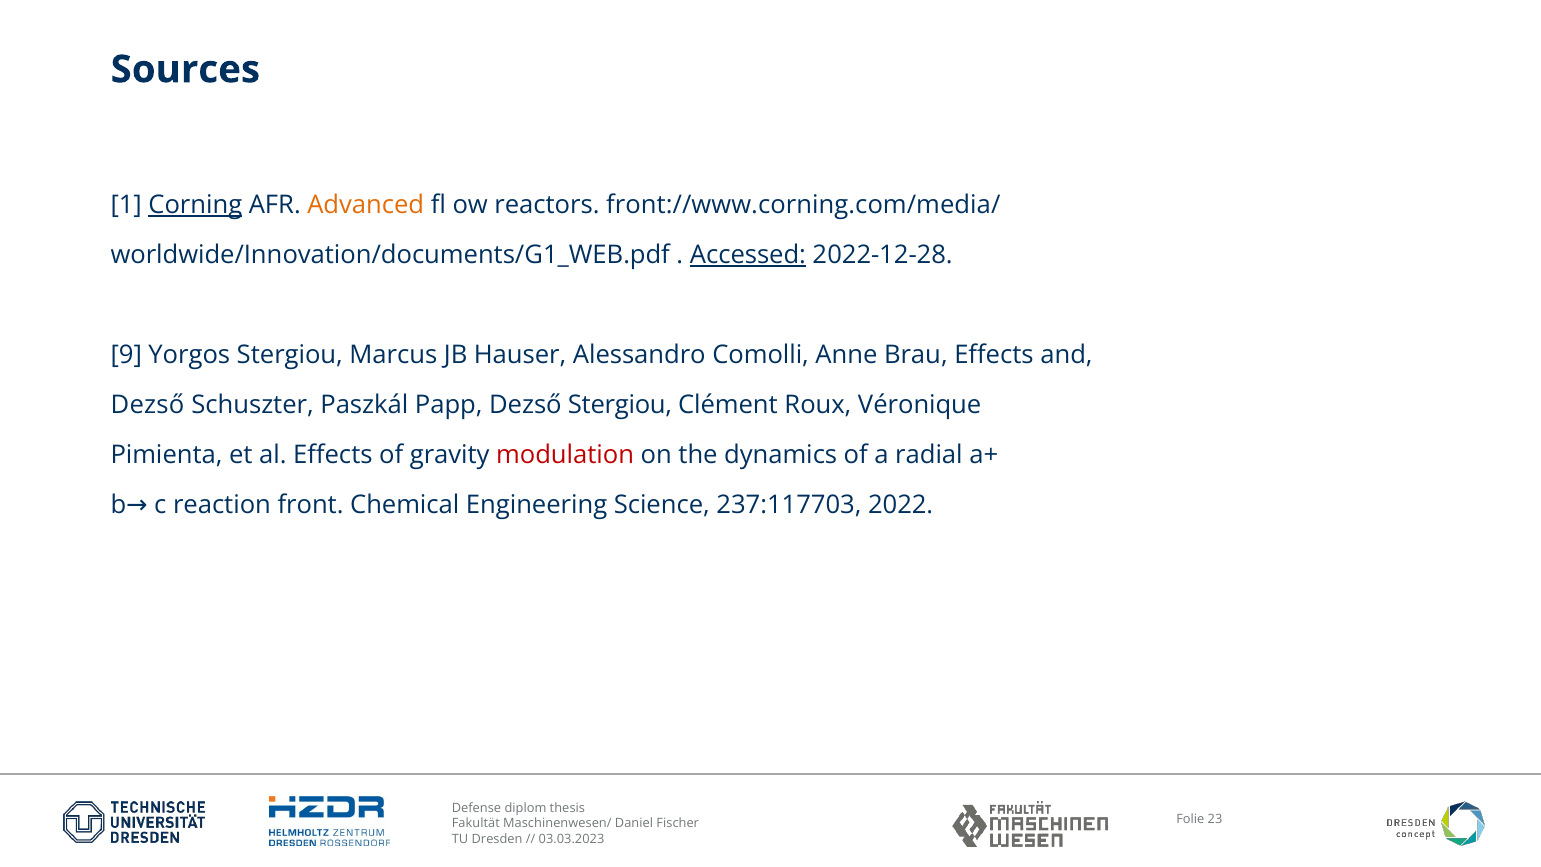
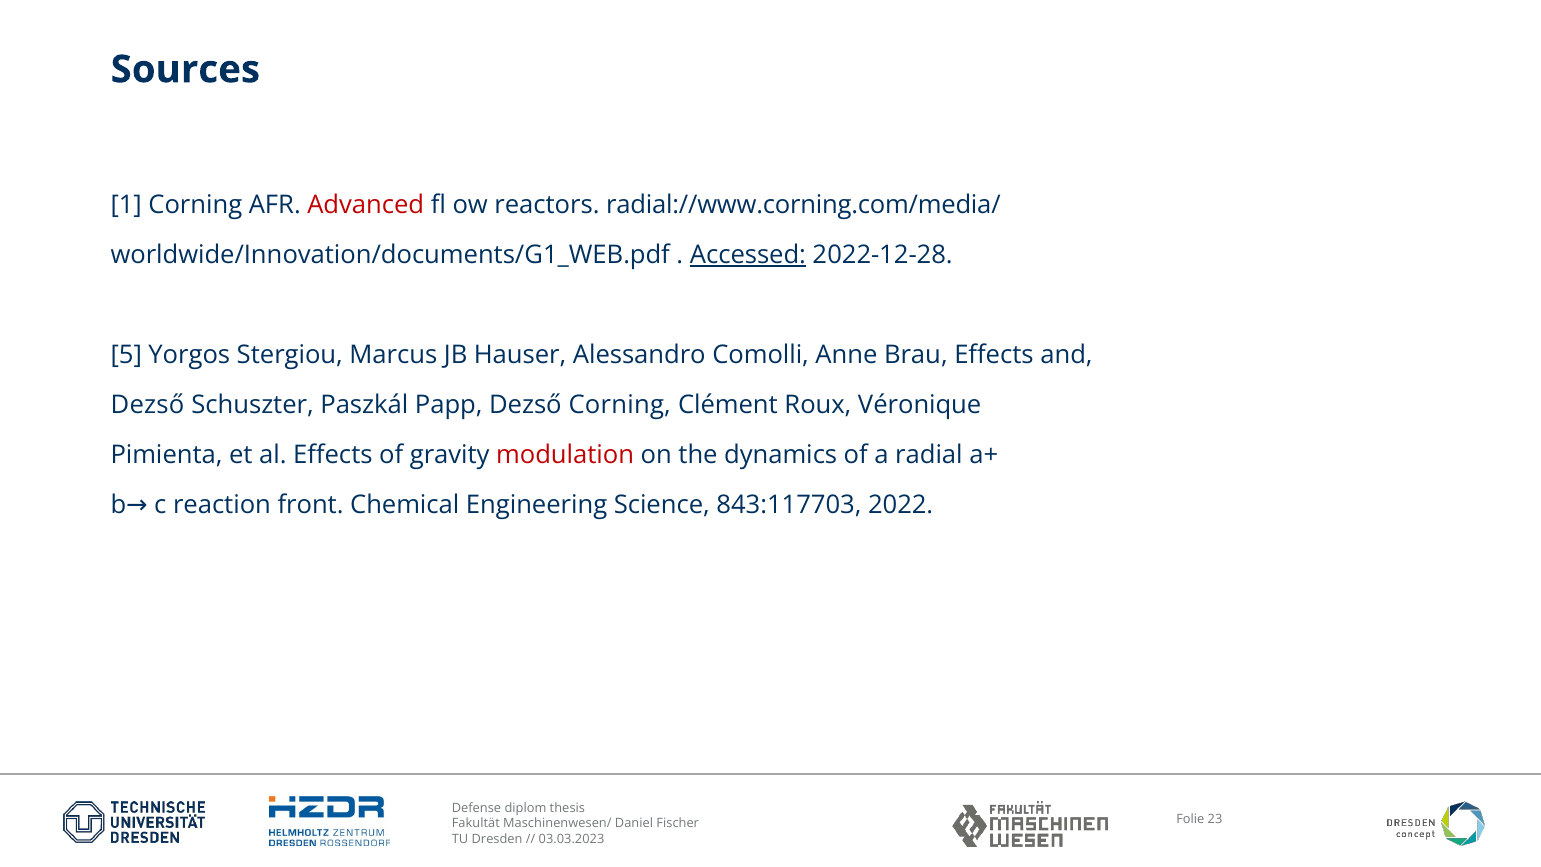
Corning underline: present -> none (195, 205)
Advanced colour: orange -> red (366, 205)
front://www.corning.com/media/: front://www.corning.com/media/ -> radial://www.corning.com/media/ (803, 205)
9: 9 -> 5 (126, 355)
Dezső Stergiou: Stergiou -> Corning (620, 405)
237:117703: 237:117703 -> 843:117703 (789, 505)
